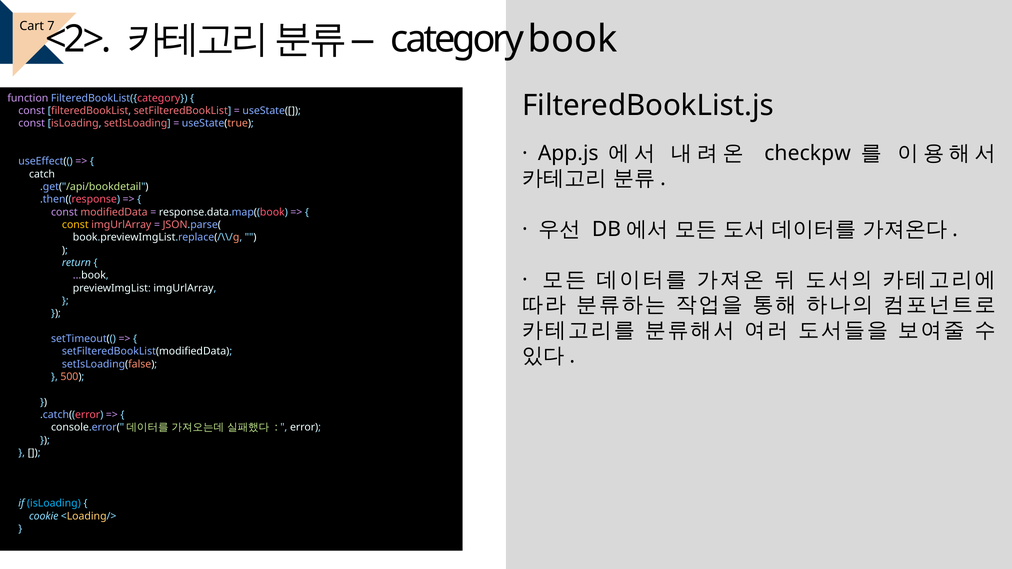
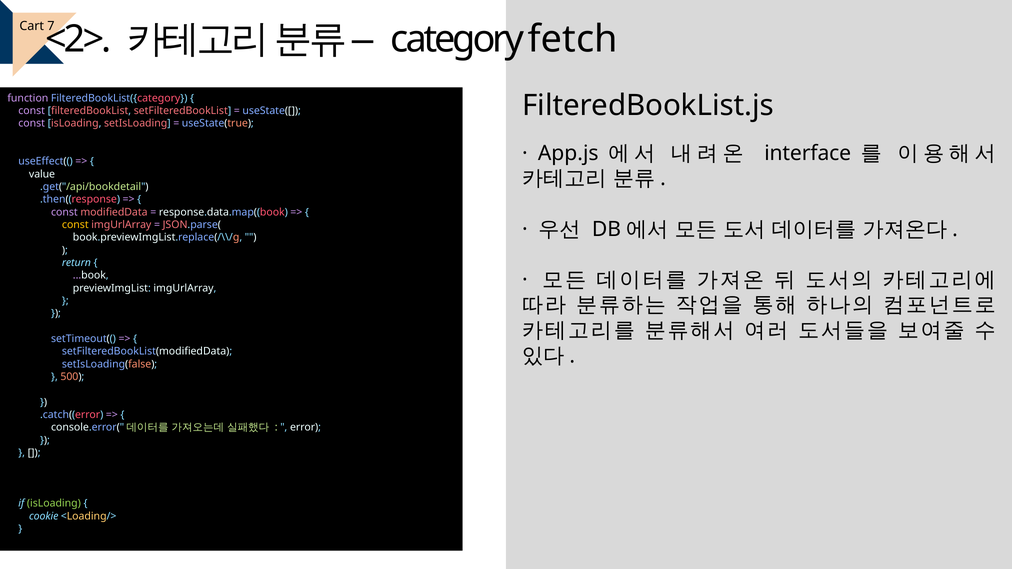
book: book -> fetch (573, 39)
checkpw: checkpw -> interface (808, 153)
catch: catch -> value (42, 174)
isLoading colour: light blue -> light green (54, 504)
